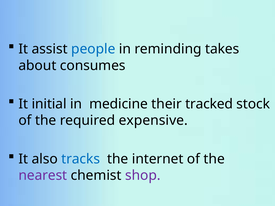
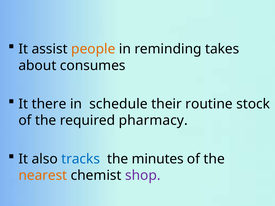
people colour: blue -> orange (93, 49)
initial: initial -> there (49, 104)
medicine: medicine -> schedule (118, 104)
tracked: tracked -> routine (209, 104)
expensive: expensive -> pharmacy (153, 121)
internet: internet -> minutes (158, 159)
nearest colour: purple -> orange (43, 176)
